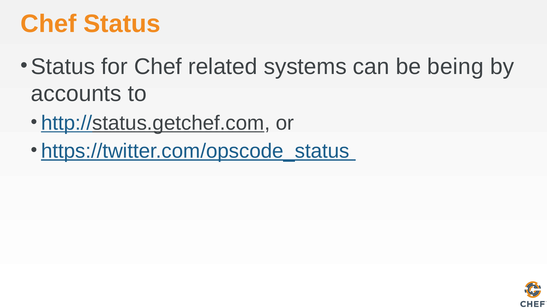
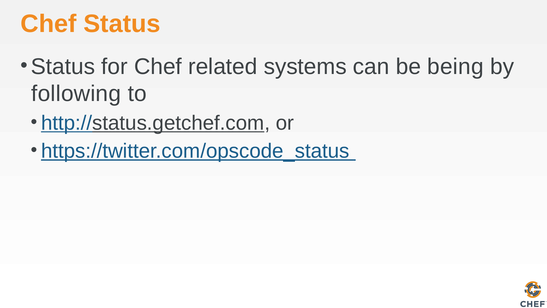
accounts: accounts -> following (76, 94)
